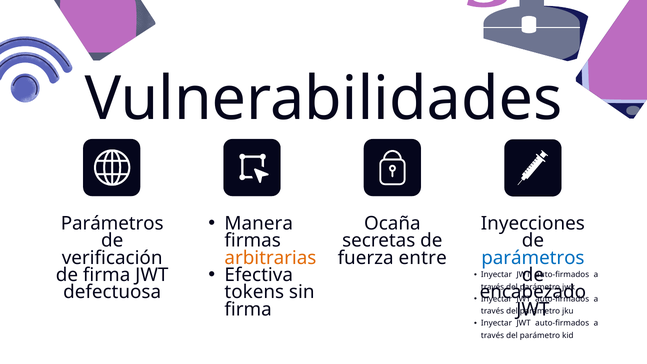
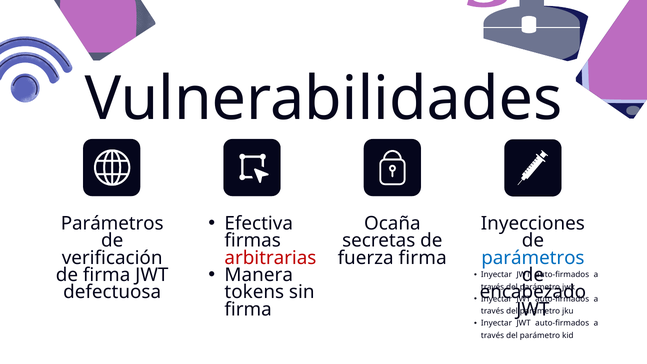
Manera: Manera -> Efectiva (259, 223)
arbitrarias colour: orange -> red (270, 258)
fuerza entre: entre -> firma (423, 258)
Efectiva: Efectiva -> Manera (259, 275)
